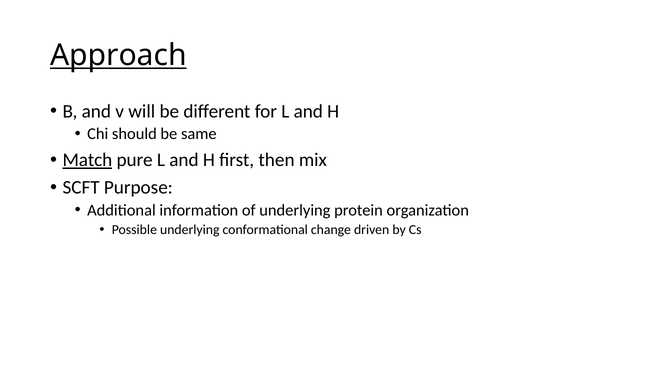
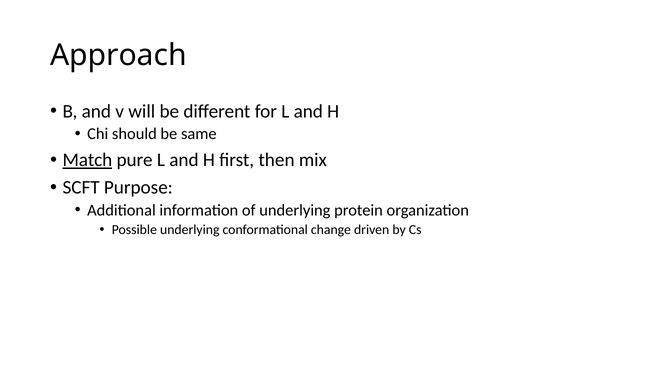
Approach underline: present -> none (118, 55)
